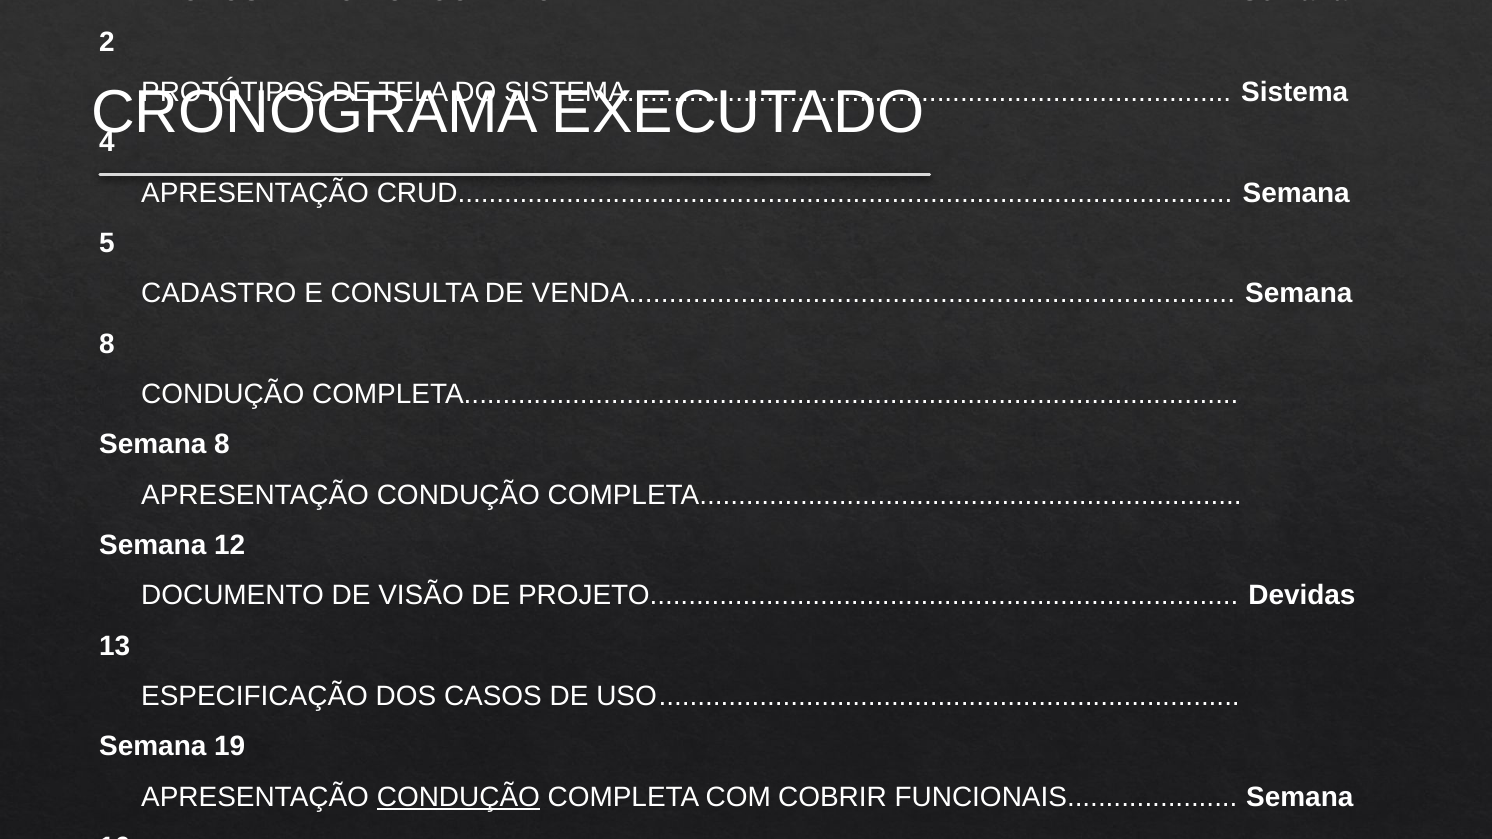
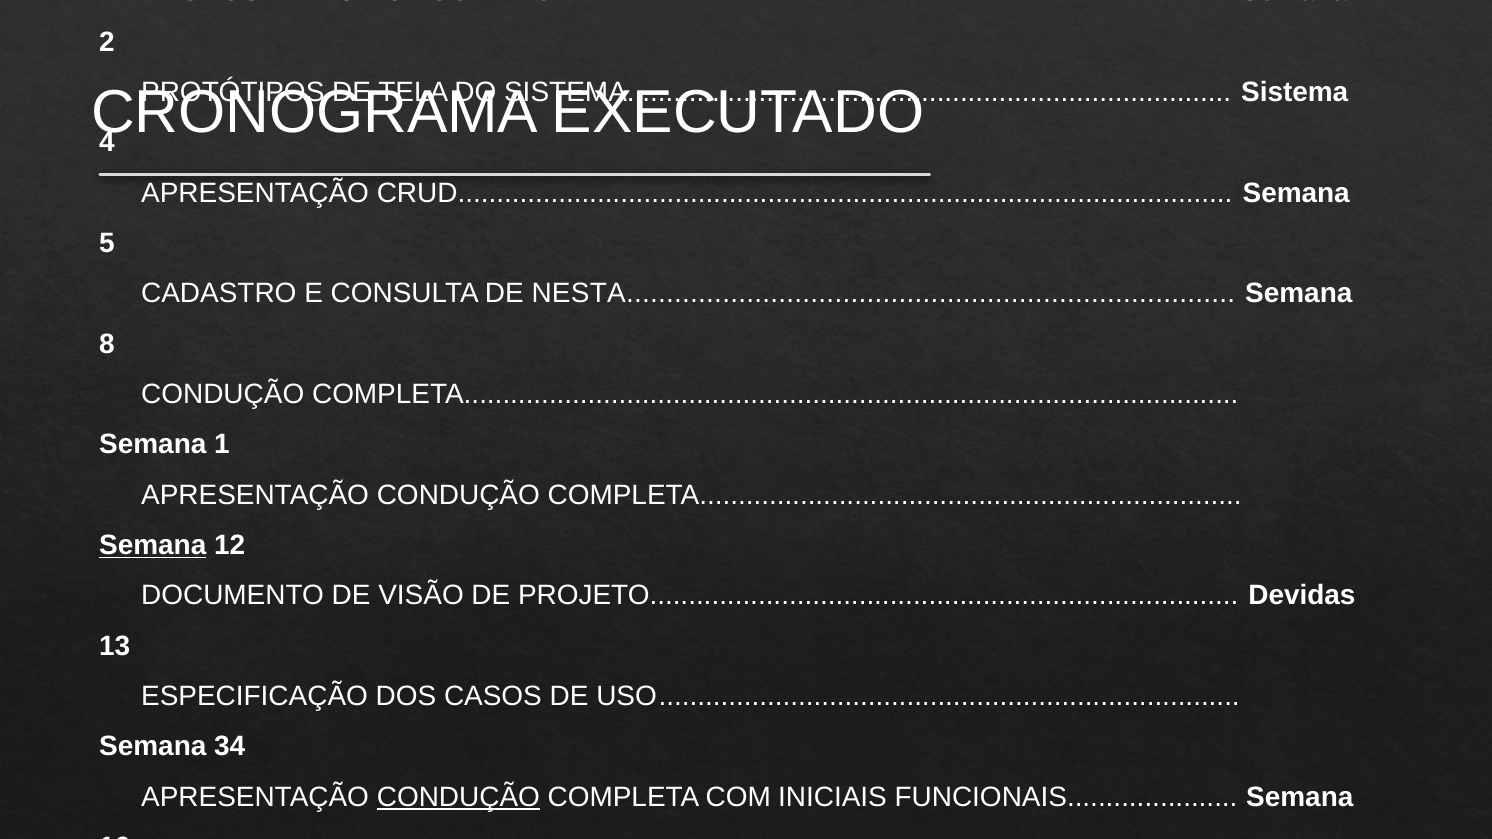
VENDA: VENDA -> NESTA (883, 294)
8: 8 -> 1 (222, 445)
Semana underline: none -> present (153, 546)
19: 19 -> 34 (230, 747)
COBRIR: COBRIR -> INICIAIS (832, 797)
